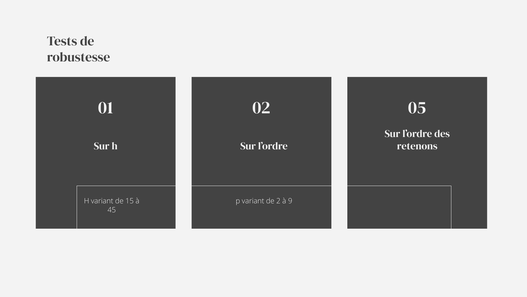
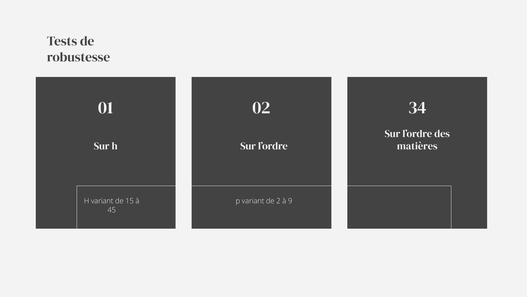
05: 05 -> 34 (417, 107)
retenons: retenons -> matières (417, 146)
